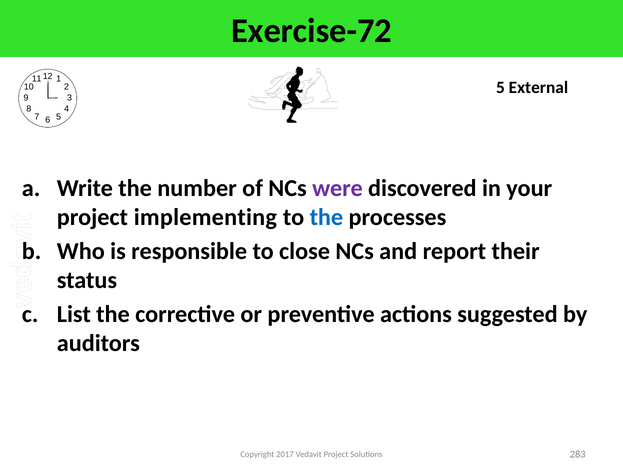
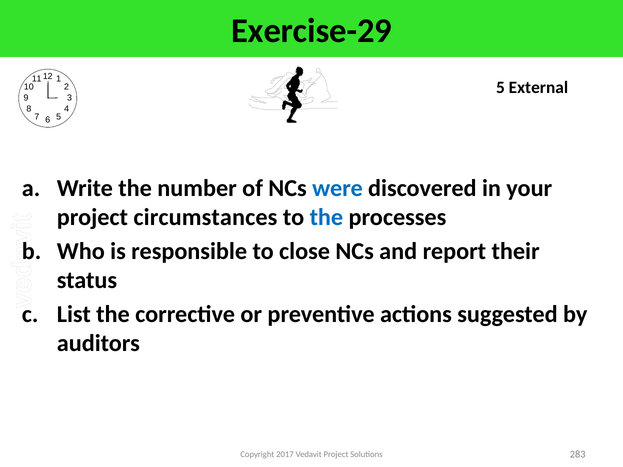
Exercise-72: Exercise-72 -> Exercise-29 (312, 31)
were colour: purple -> blue (337, 188)
implementing: implementing -> circumstances (205, 217)
